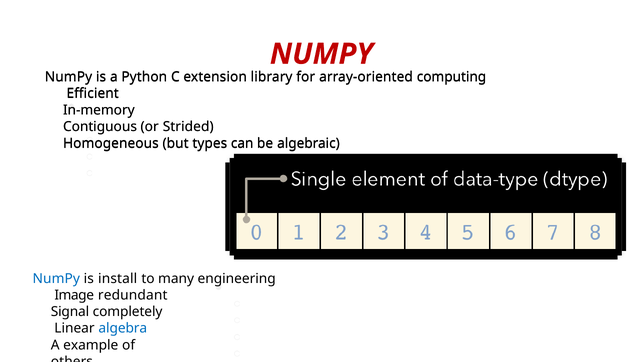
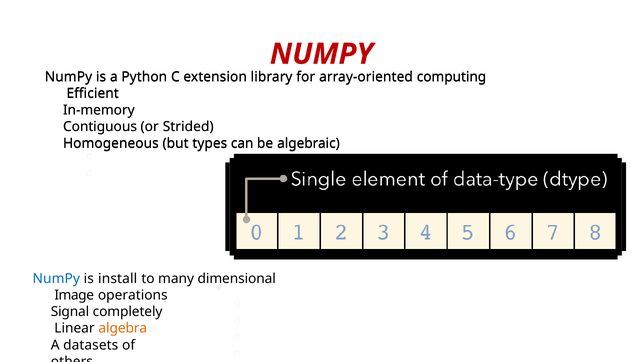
engineering: engineering -> dimensional (237, 279)
redundant: redundant -> operations (133, 295)
algebra colour: blue -> orange (123, 328)
example: example -> datasets (91, 345)
